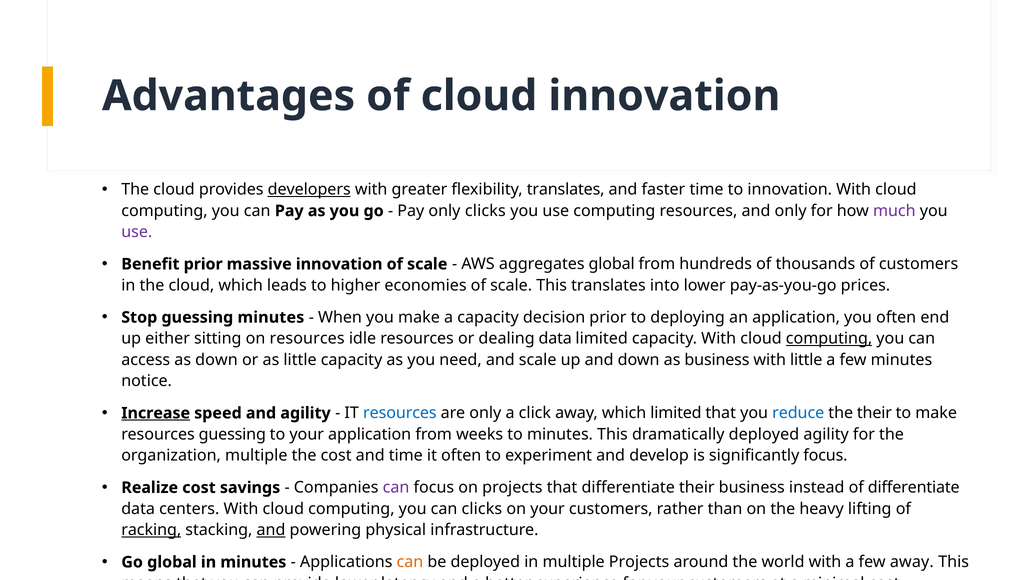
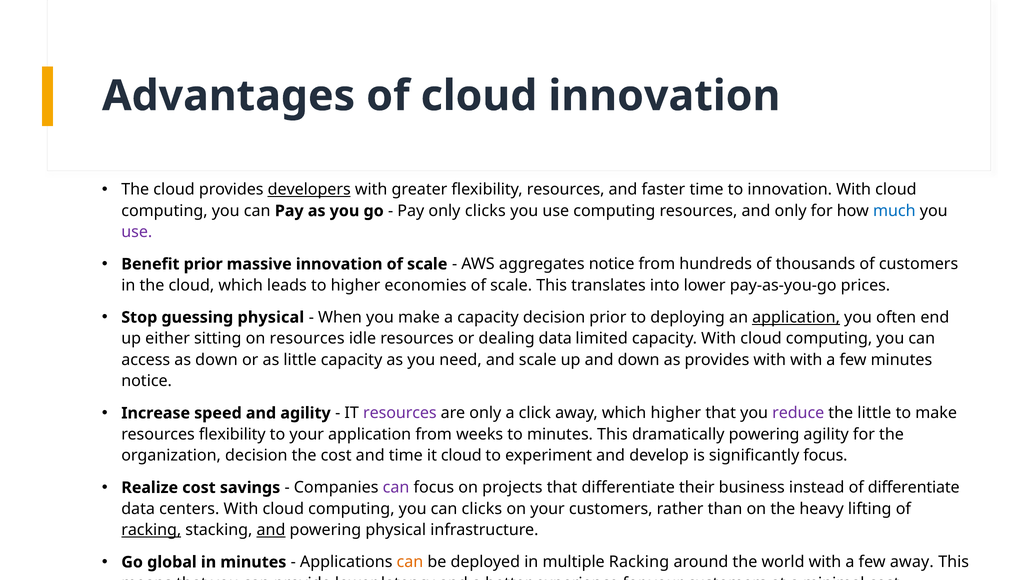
flexibility translates: translates -> resources (566, 189)
much colour: purple -> blue (894, 211)
aggregates global: global -> notice (612, 264)
guessing minutes: minutes -> physical (271, 317)
application underline: none -> present (796, 317)
computing underline: present -> none (829, 338)
as business: business -> provides (717, 359)
with little: little -> with (806, 359)
Increase underline: present -> none (156, 413)
resources colour: blue -> purple (400, 413)
which limited: limited -> higher (676, 413)
reduce colour: blue -> purple (798, 413)
the their: their -> little (874, 413)
resources guessing: guessing -> flexibility (232, 434)
dramatically deployed: deployed -> powering (764, 434)
organization multiple: multiple -> decision (256, 455)
it often: often -> cloud (461, 455)
multiple Projects: Projects -> Racking (639, 562)
